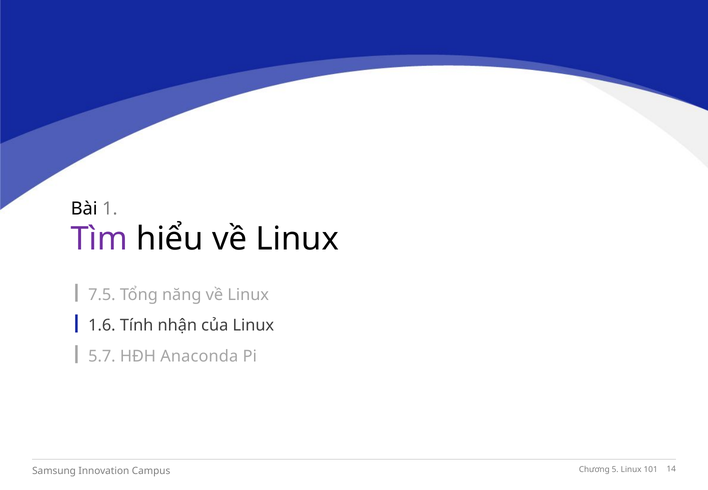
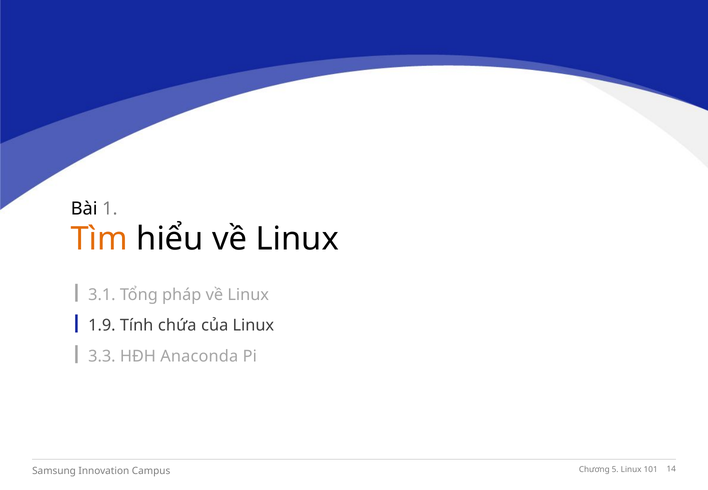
Tìm colour: purple -> orange (99, 239)
7.5: 7.5 -> 3.1 (102, 295)
năng: năng -> pháp (182, 295)
1.6: 1.6 -> 1.9 (102, 326)
nhận: nhận -> chứa (177, 326)
5.7: 5.7 -> 3.3 (102, 357)
